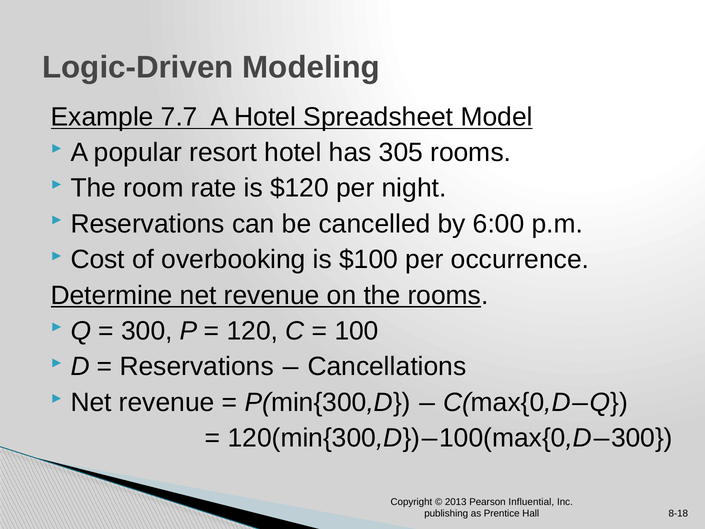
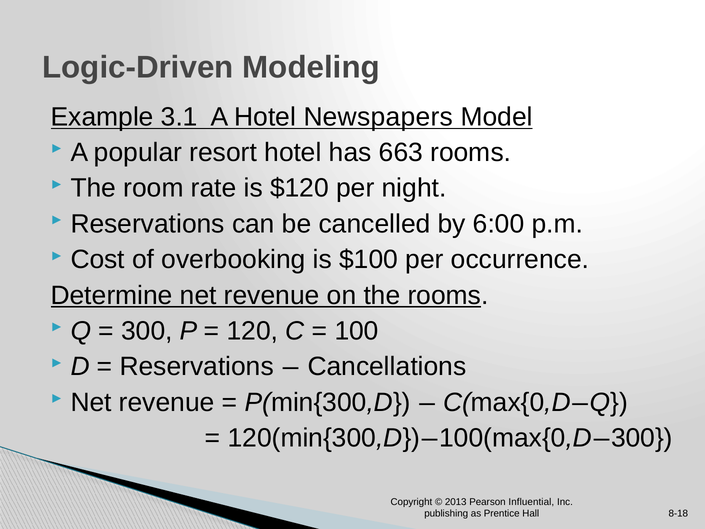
7.7: 7.7 -> 3.1 (179, 117)
Spreadsheet: Spreadsheet -> Newspapers (378, 117)
305: 305 -> 663 (401, 153)
